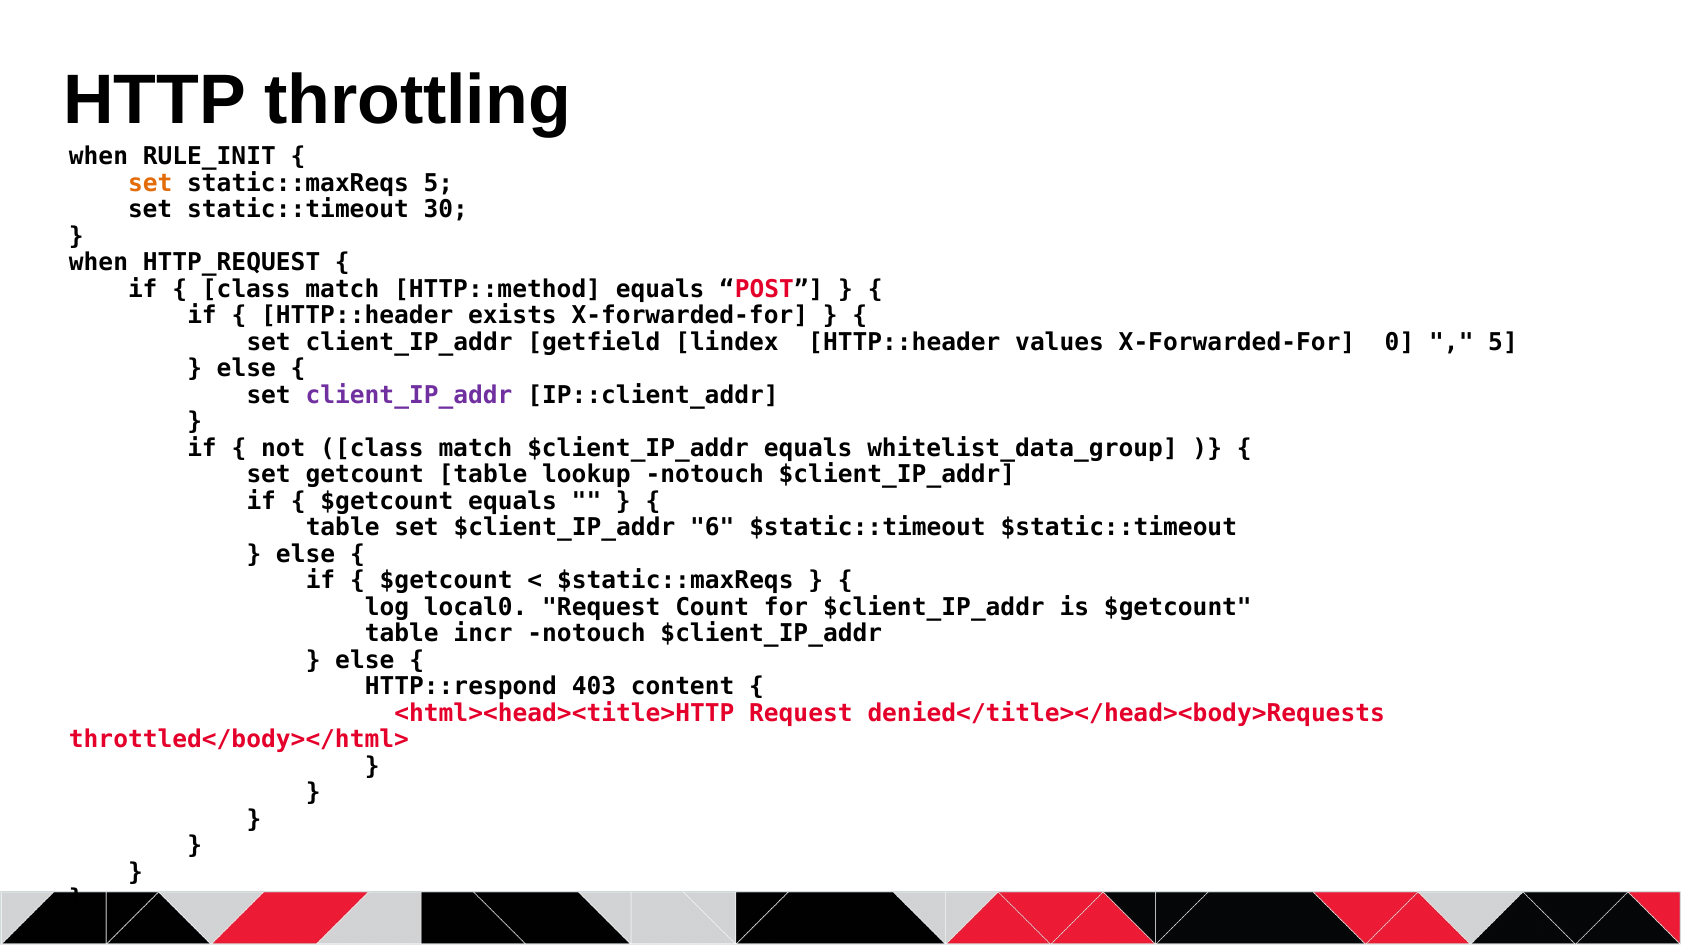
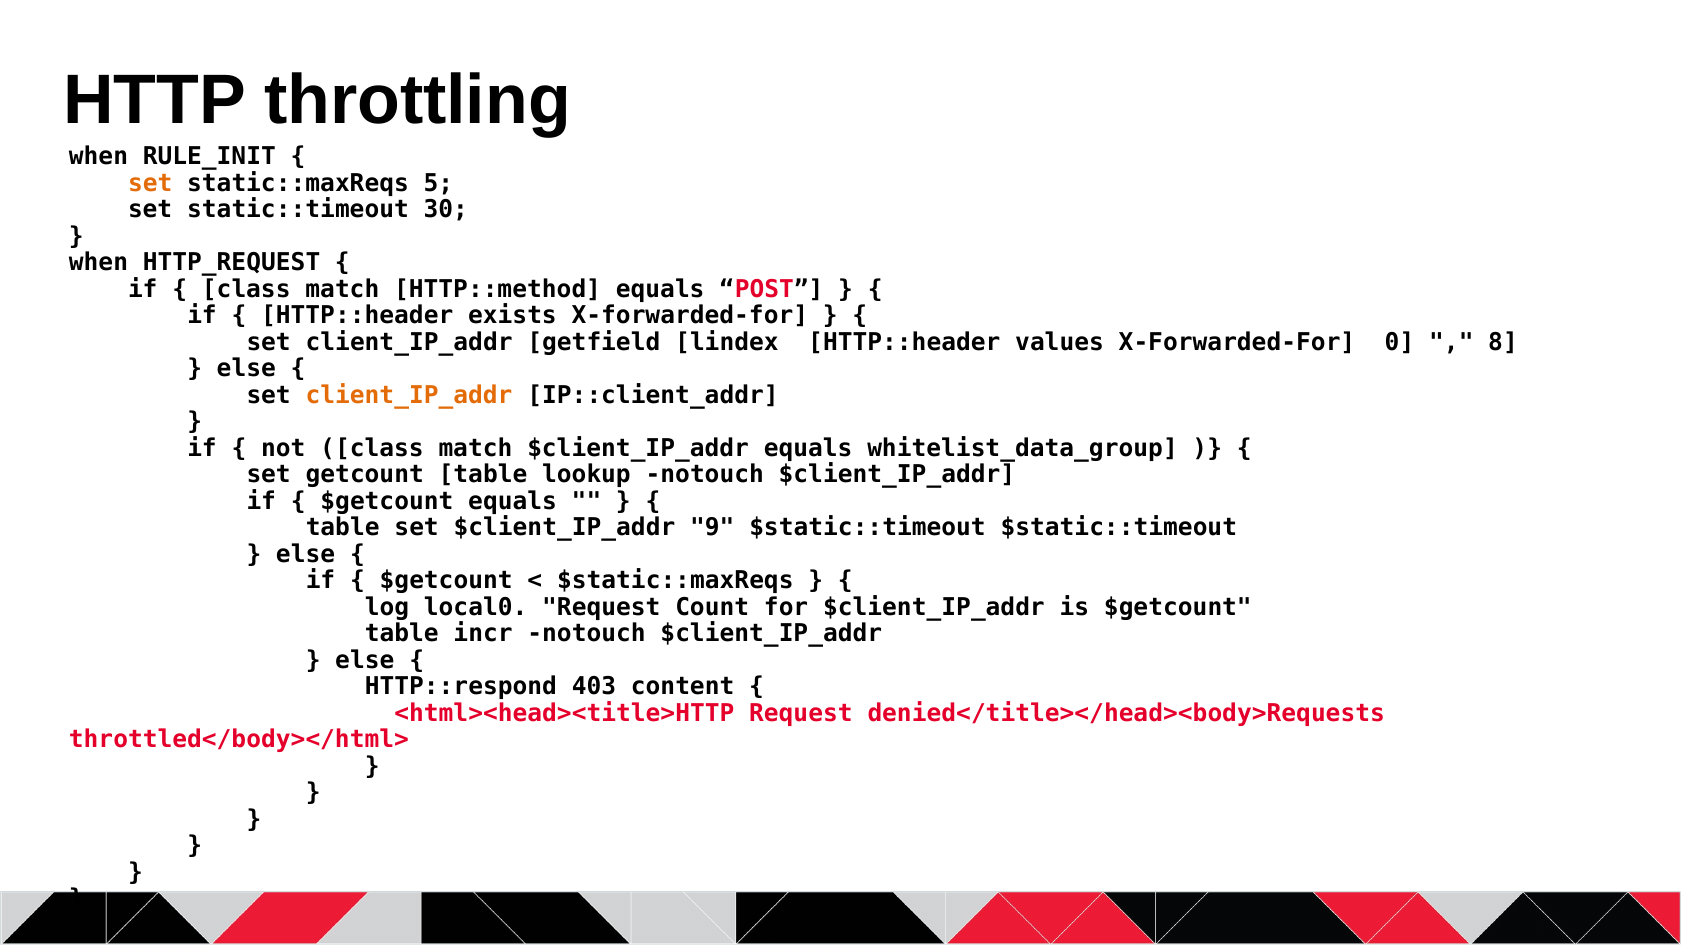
5: 5 -> 8 (1503, 342)
client_IP_addr colour: purple -> orange (409, 395)
6: 6 -> 9 (712, 528)
